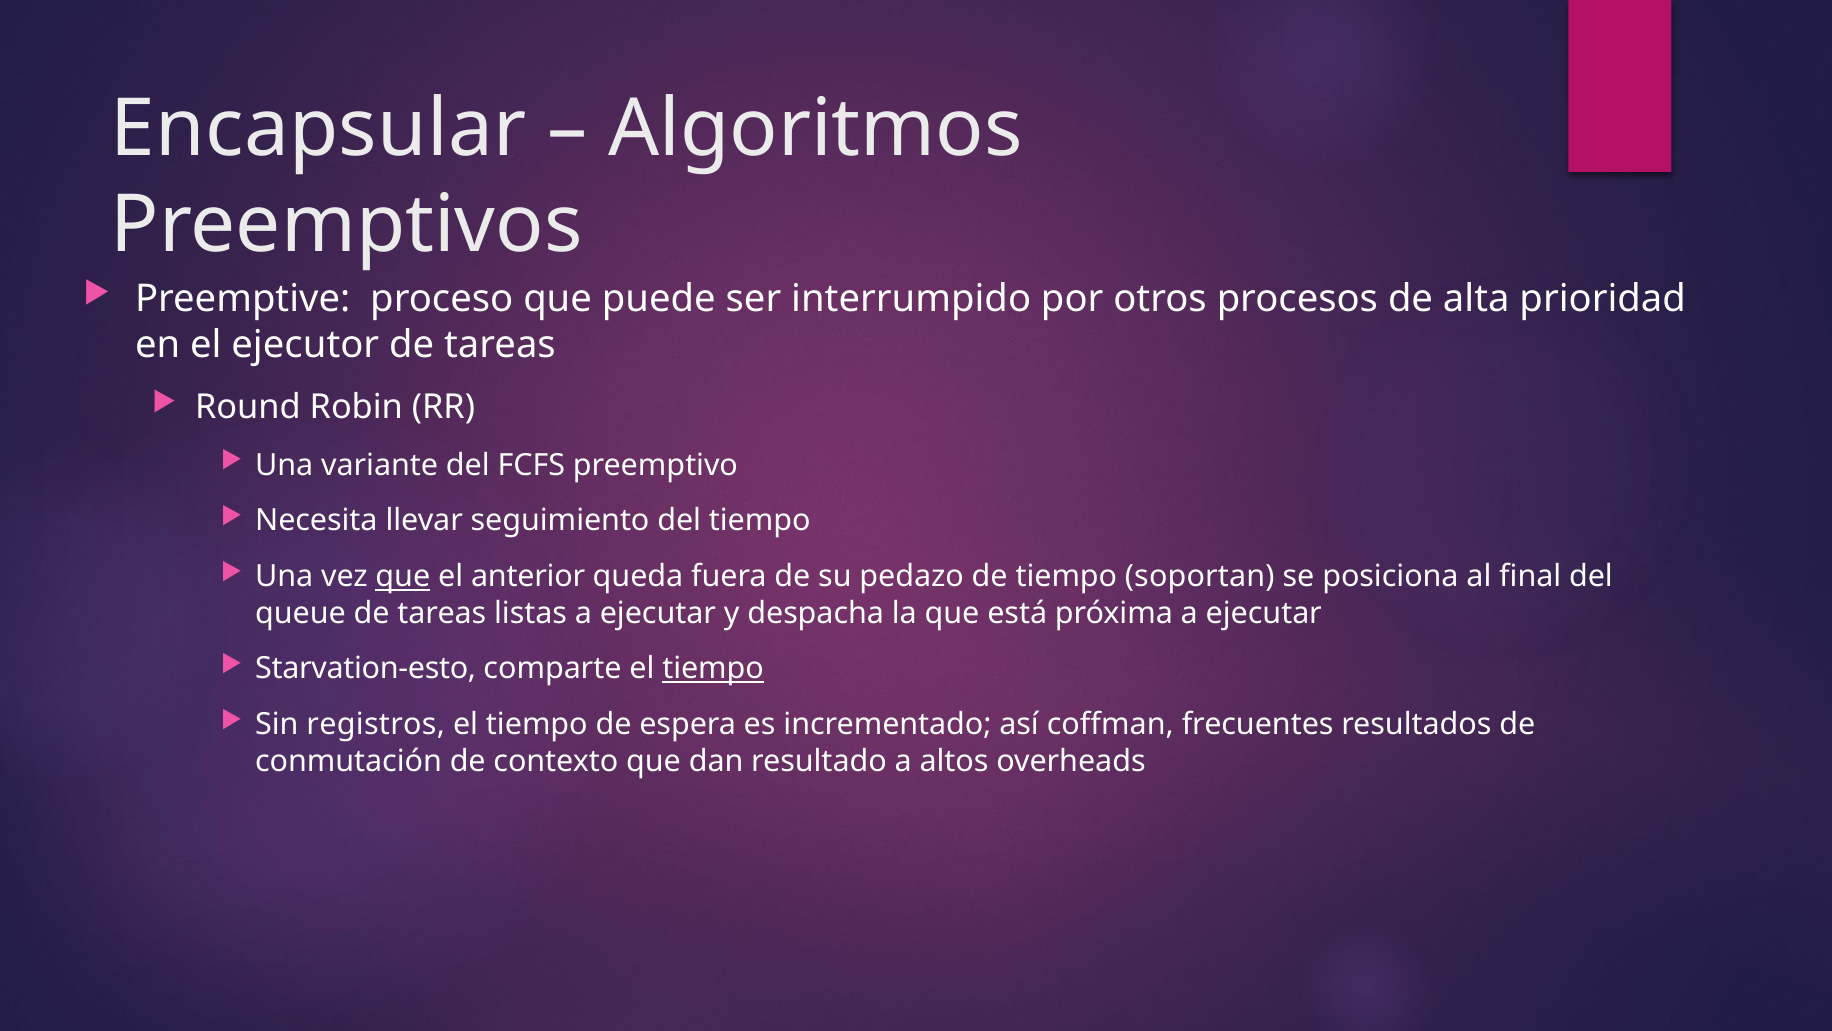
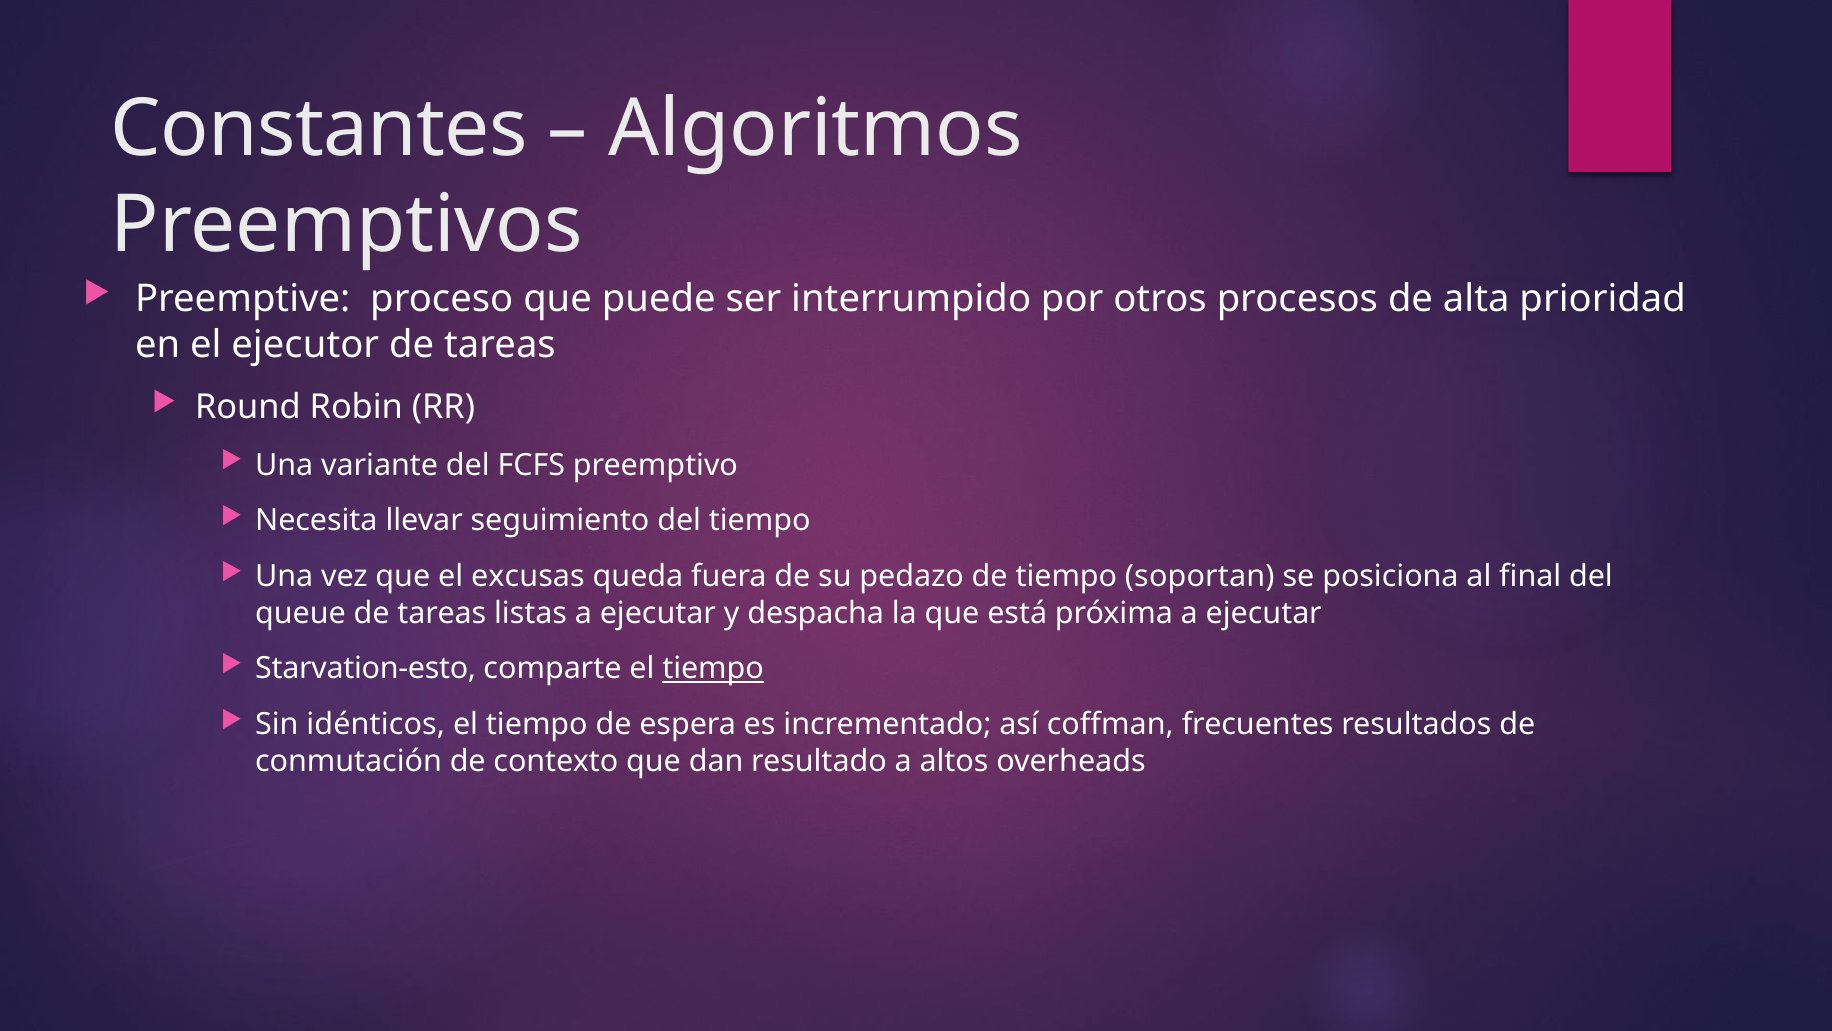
Encapsular: Encapsular -> Constantes (319, 129)
que underline: present -> none (403, 576)
anterior: anterior -> excusas (528, 576)
registros: registros -> idénticos (376, 724)
